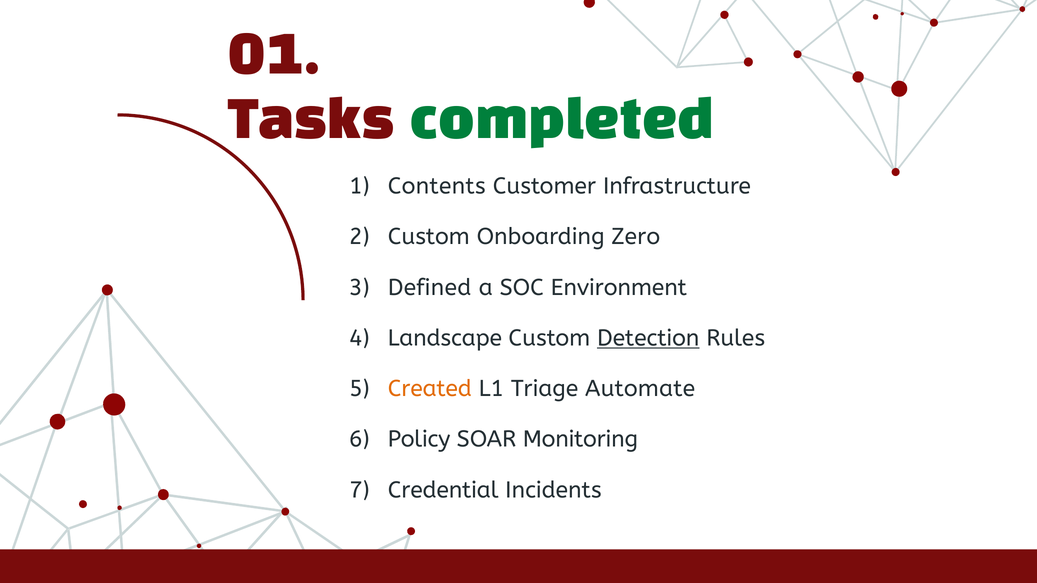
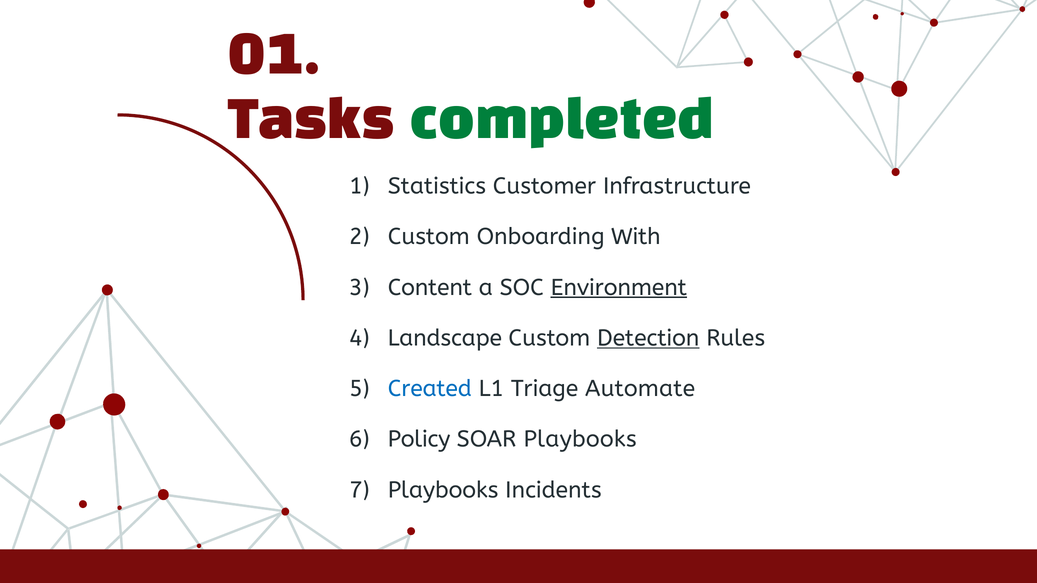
Contents: Contents -> Statistics (437, 186)
Zero: Zero -> With (636, 237)
Defined: Defined -> Content (430, 288)
Environment underline: none -> present (619, 288)
Created colour: orange -> blue (430, 389)
SOAR Monitoring: Monitoring -> Playbooks (580, 440)
Credential: Credential -> Playbooks (443, 490)
